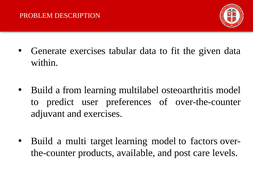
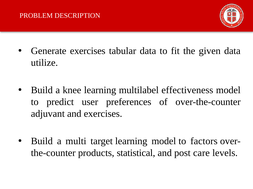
within: within -> utilize (44, 63)
from: from -> knee (72, 91)
osteoarthritis: osteoarthritis -> effectiveness (187, 91)
available: available -> statistical (136, 154)
